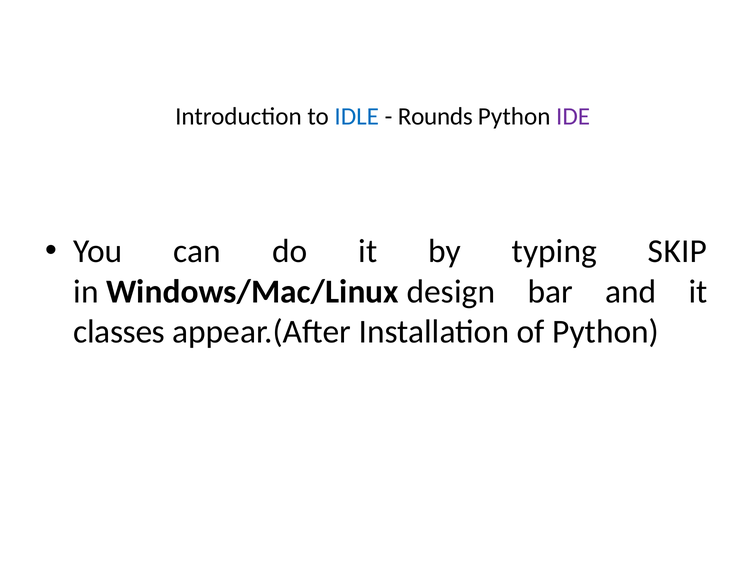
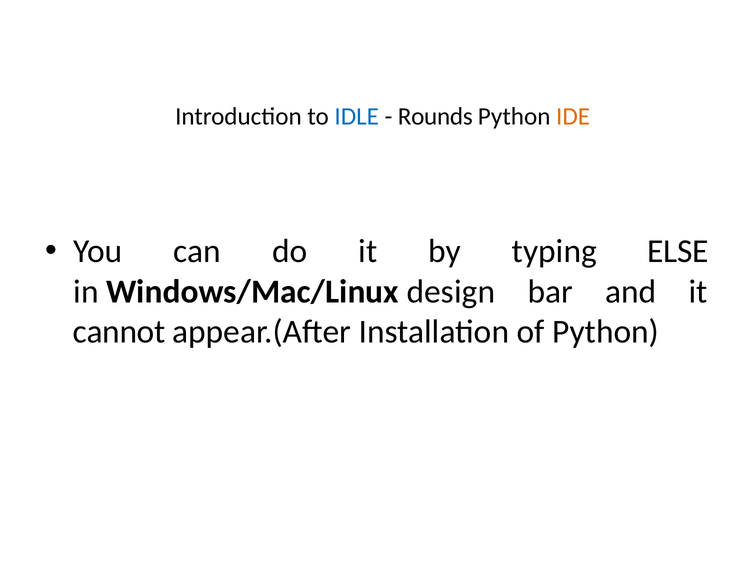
IDE colour: purple -> orange (573, 117)
SKIP: SKIP -> ELSE (678, 252)
classes: classes -> cannot (119, 332)
